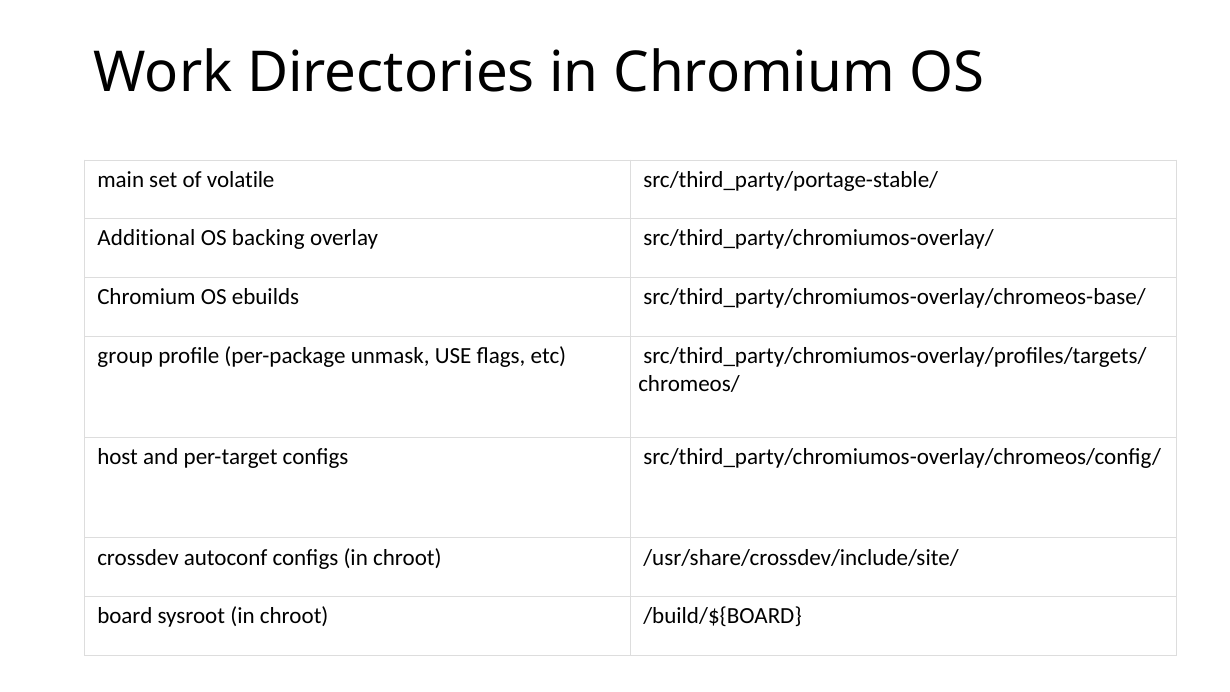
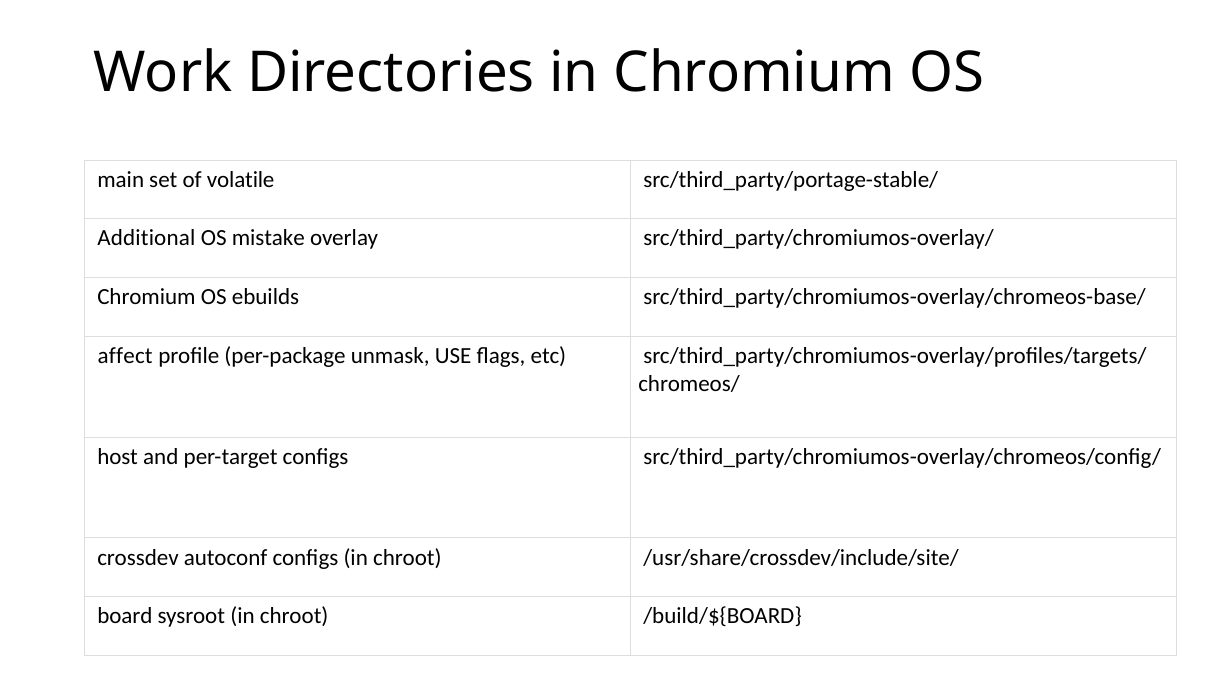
backing: backing -> mistake (268, 238)
group: group -> affect (125, 356)
